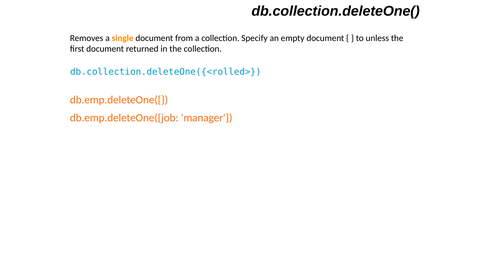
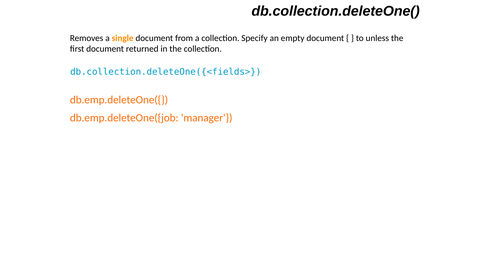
db.collection.deleteOne({<rolled>: db.collection.deleteOne({<rolled> -> db.collection.deleteOne({<fields> (166, 72)
